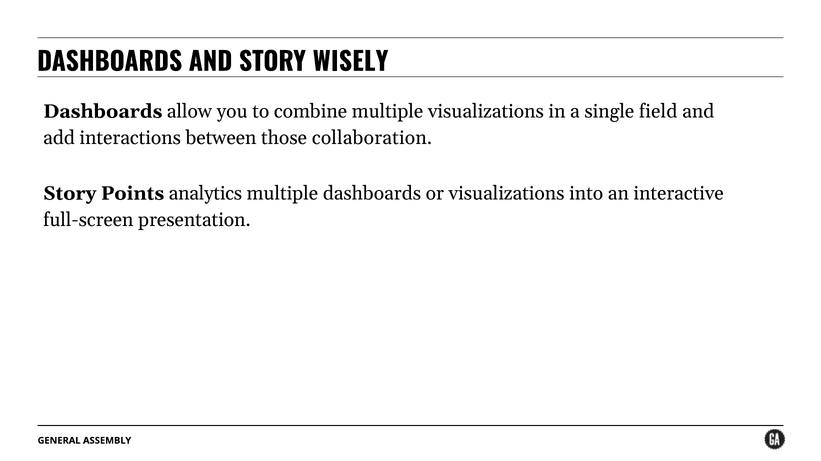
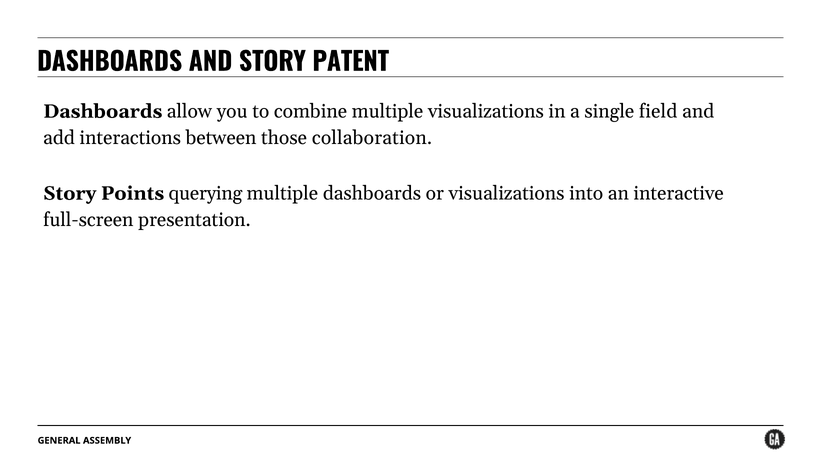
WISELY: WISELY -> PATENT (351, 62)
analytics: analytics -> querying (205, 193)
